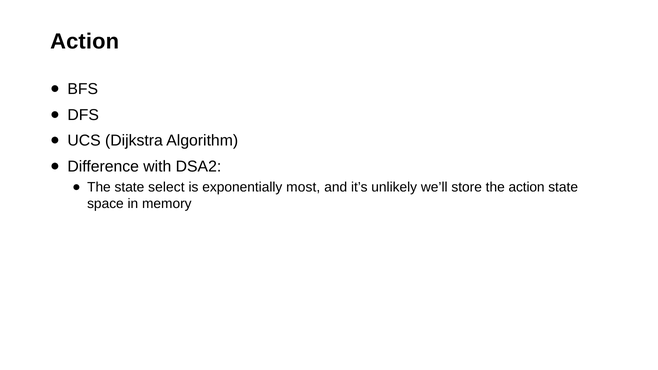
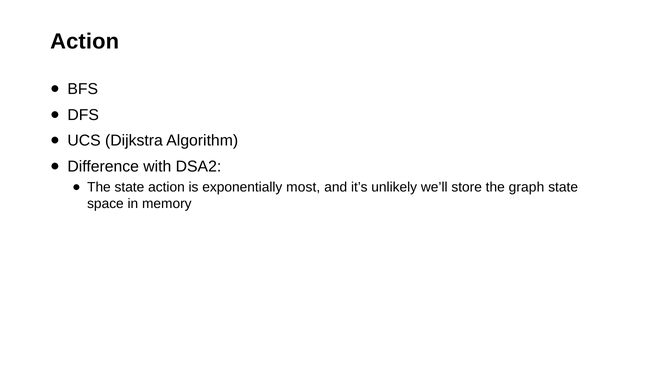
state select: select -> action (166, 187)
the action: action -> graph (526, 187)
